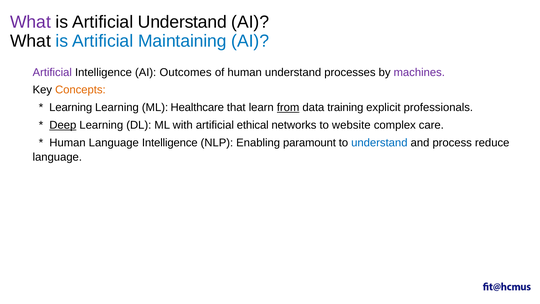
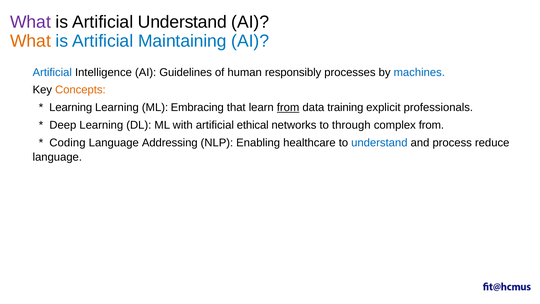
What colour: black -> orange (30, 41)
Artificial colour: purple -> blue (52, 72)
Outcomes: Outcomes -> Guidelines (186, 72)
human understand: understand -> responsibly (293, 72)
machines colour: purple -> blue (419, 72)
Healthcare: Healthcare -> Embracing (197, 107)
Deep underline: present -> none (63, 125)
website: website -> through (351, 125)
complex care: care -> from (431, 125)
Human: Human -> Coding (67, 143)
Language Intelligence: Intelligence -> Addressing (170, 143)
paramount: paramount -> healthcare (309, 143)
